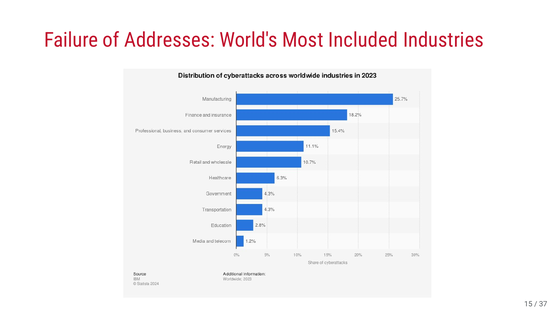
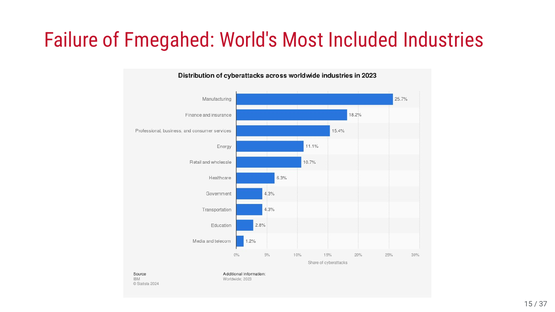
Addresses: Addresses -> Fmegahed (170, 40)
